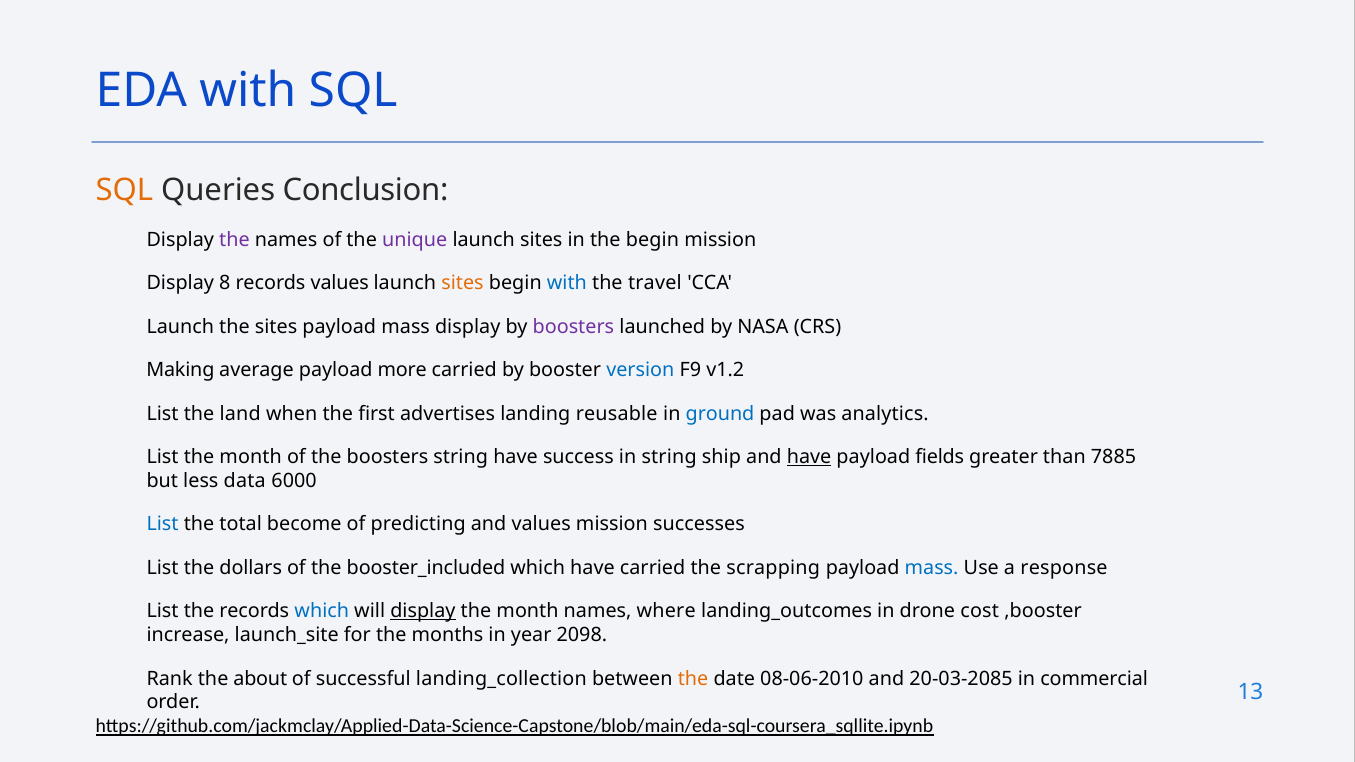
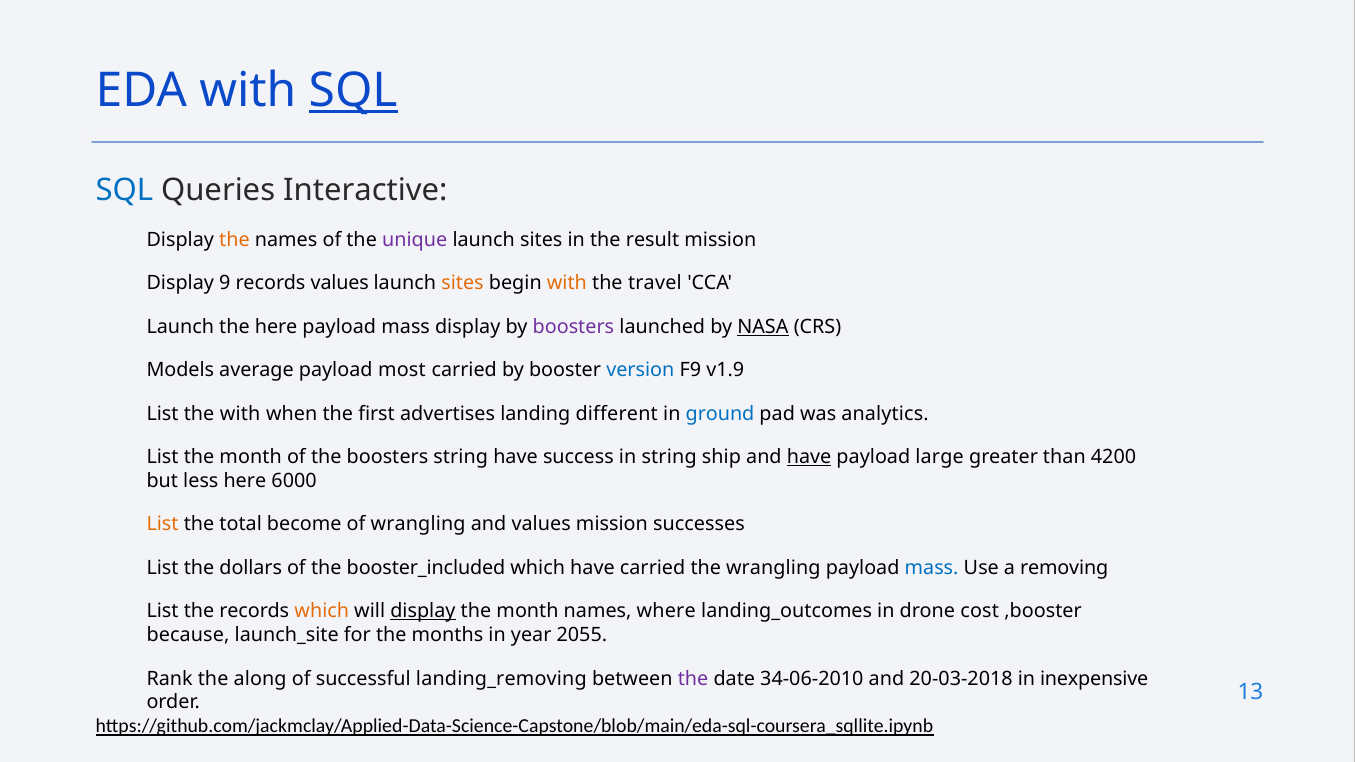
SQL underline: none -> present (353, 91)
SQL colour: orange -> blue (124, 190)
Conclusion: Conclusion -> Interactive (365, 190)
the colour: purple -> orange (234, 240)
the begin: begin -> result (653, 240)
8: 8 -> 9 (225, 283)
with colour: blue -> orange (567, 283)
the sites: sites -> here (276, 327)
NASA underline: none -> present (763, 327)
Making: Making -> Models (180, 370)
more: more -> most (402, 370)
v1.2: v1.2 -> v1.9 (725, 370)
the land: land -> with (240, 414)
reusable: reusable -> different (617, 414)
fields: fields -> large (940, 457)
7885: 7885 -> 4200 (1114, 457)
less data: data -> here (245, 481)
List colour: blue -> orange (163, 525)
of predicting: predicting -> wrangling (418, 525)
the scrapping: scrapping -> wrangling (773, 568)
response: response -> removing (1064, 568)
which colour: blue -> orange (322, 612)
increase: increase -> because (188, 635)
2098: 2098 -> 2055 (582, 635)
about: about -> along (260, 679)
landing_collection: landing_collection -> landing_removing (501, 679)
the colour: orange -> purple (693, 679)
08-06-2010: 08-06-2010 -> 34-06-2010 (812, 679)
20-03-2085: 20-03-2085 -> 20-03-2018 (961, 679)
commercial: commercial -> inexpensive (1094, 679)
